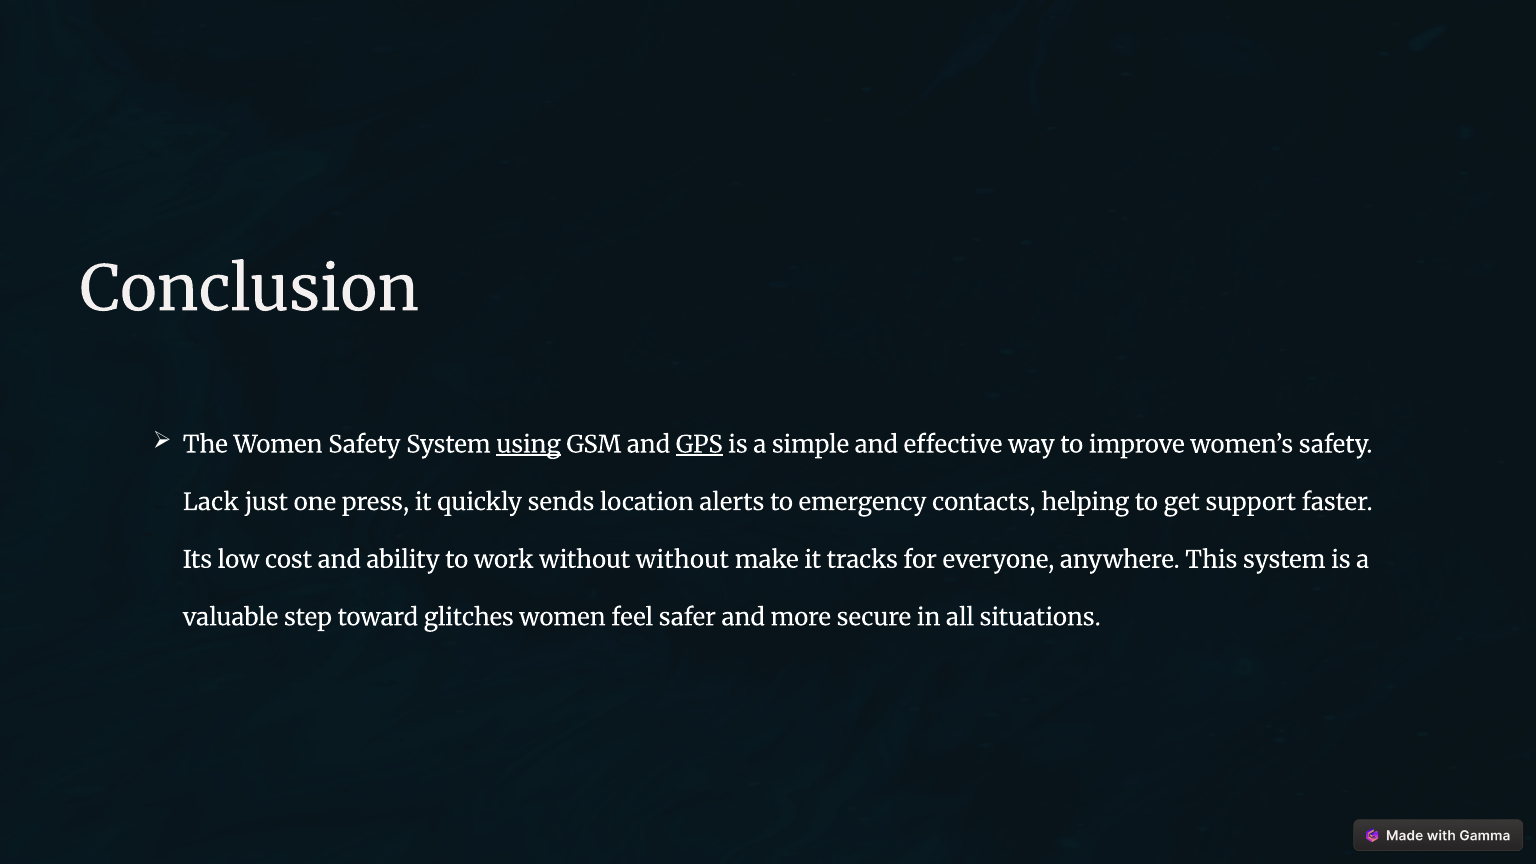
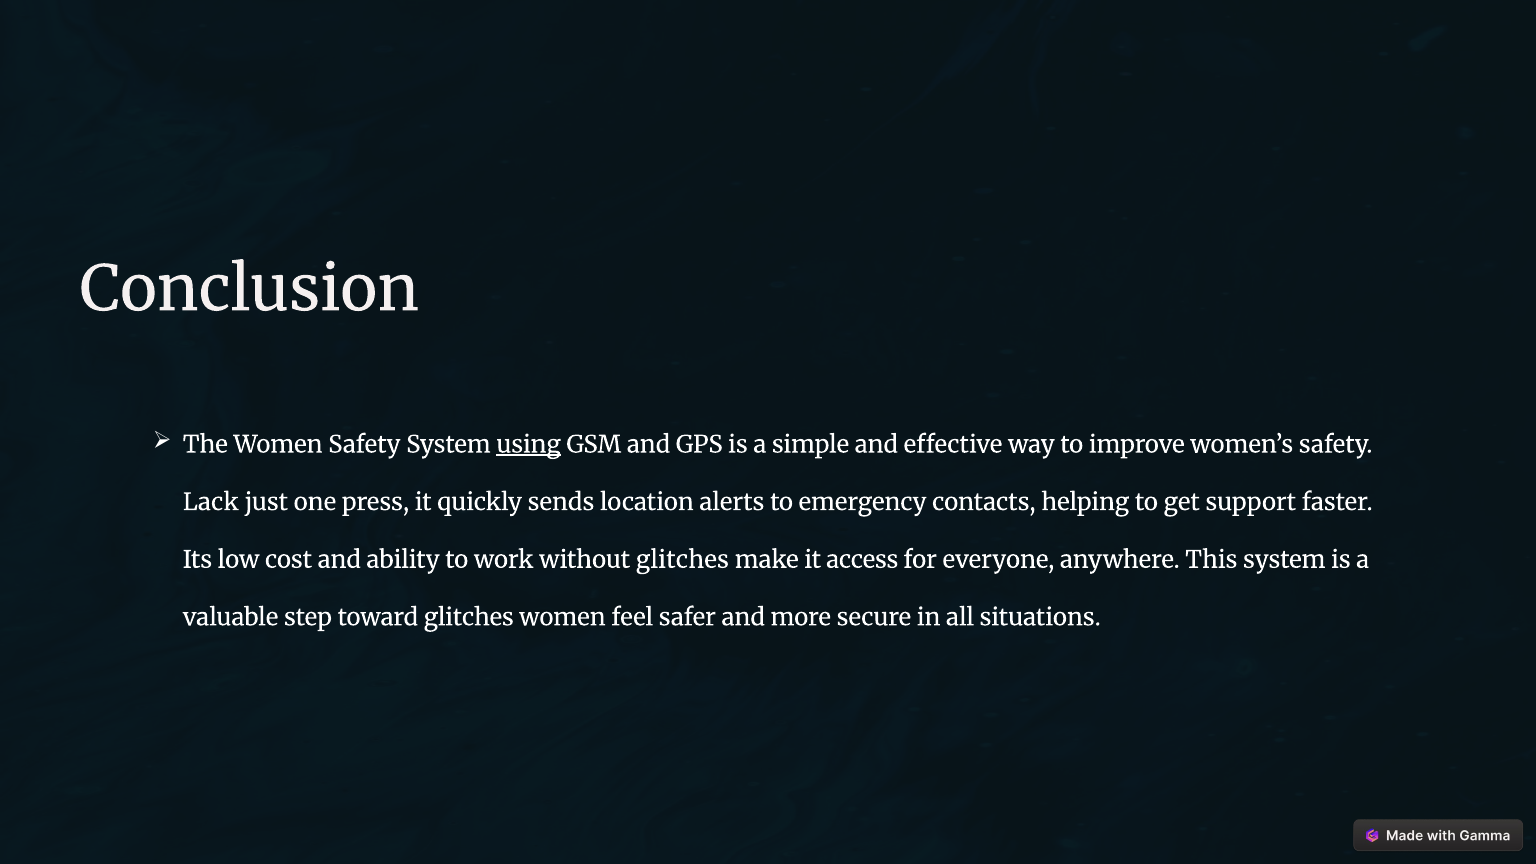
GPS underline: present -> none (699, 445)
without without: without -> glitches (682, 560)
tracks: tracks -> access (862, 560)
